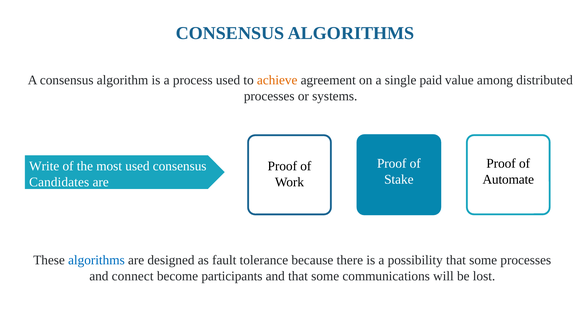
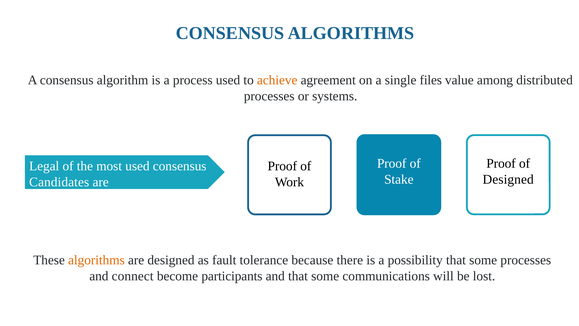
paid: paid -> files (431, 80)
Write: Write -> Legal (44, 166)
Automate: Automate -> Designed (508, 179)
algorithms colour: blue -> orange (96, 260)
